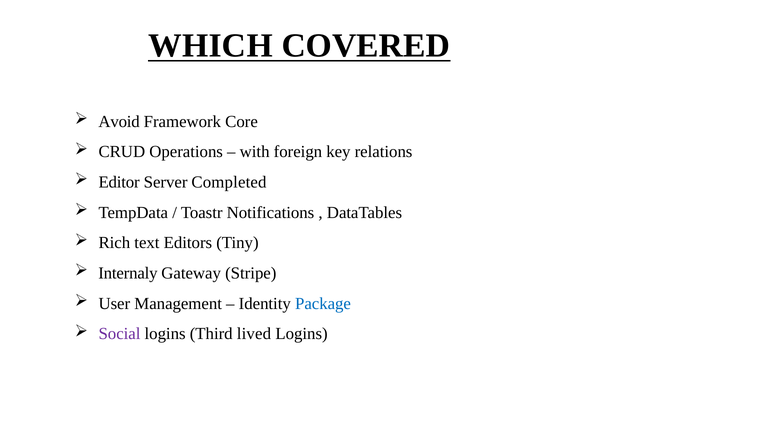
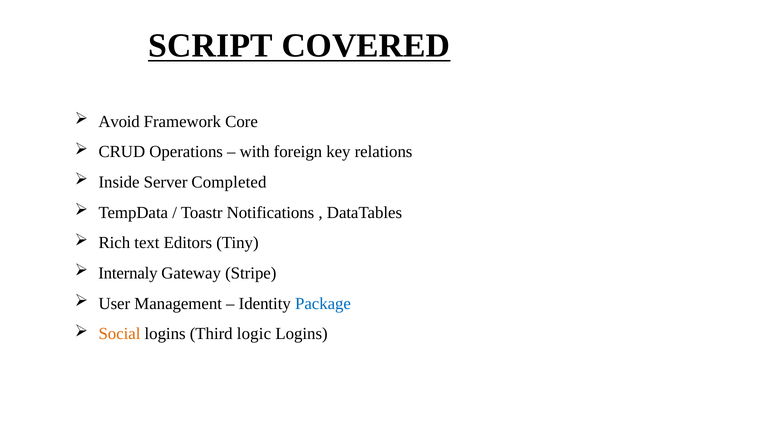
WHICH: WHICH -> SCRIPT (211, 46)
Editor: Editor -> Inside (119, 182)
Social colour: purple -> orange (119, 333)
lived: lived -> logic (254, 333)
